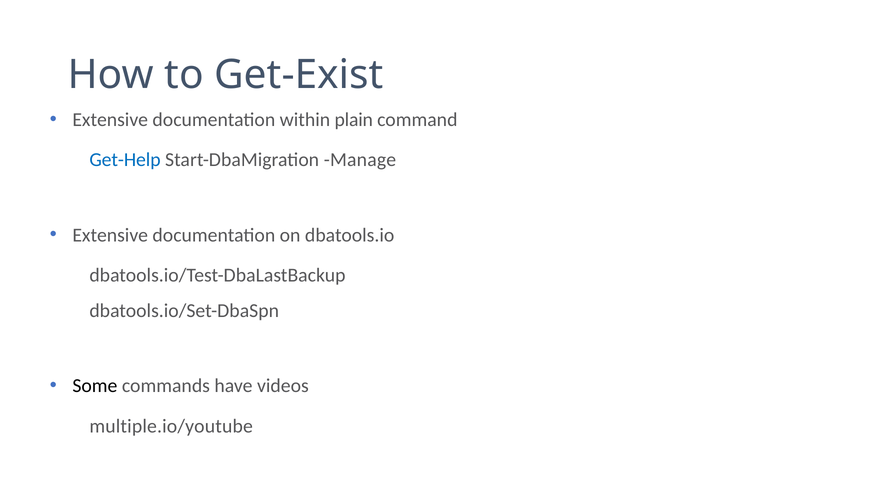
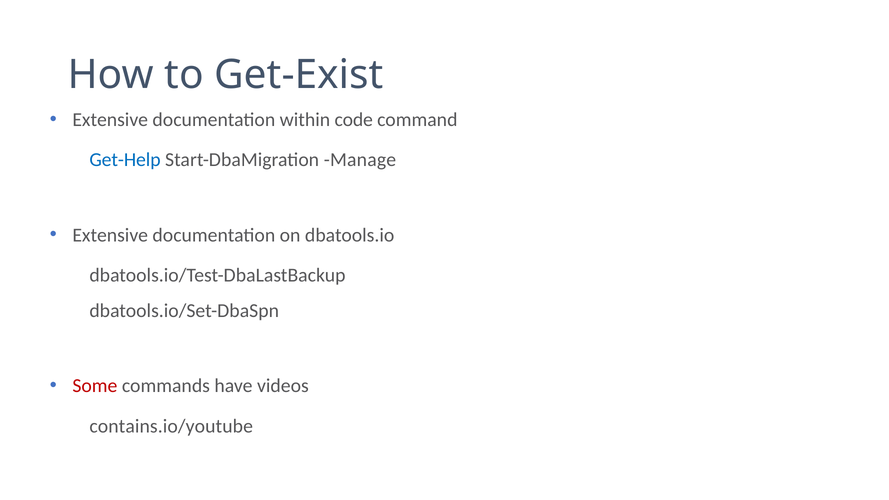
plain: plain -> code (354, 120)
Some colour: black -> red (95, 386)
multiple.io/youtube: multiple.io/youtube -> contains.io/youtube (171, 426)
